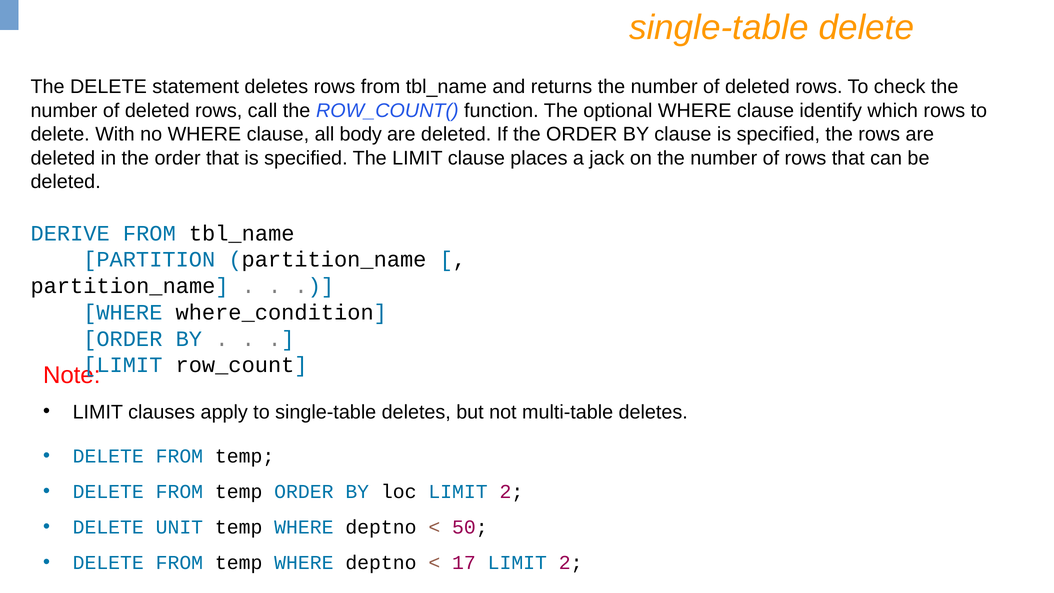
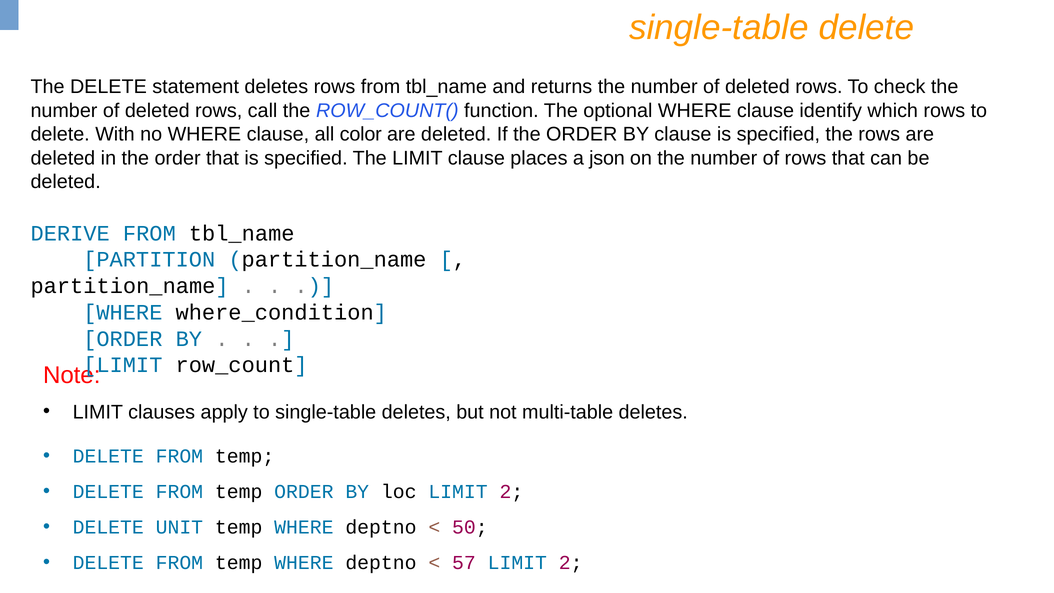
body: body -> color (361, 134)
jack: jack -> json (607, 158)
17: 17 -> 57 (464, 563)
